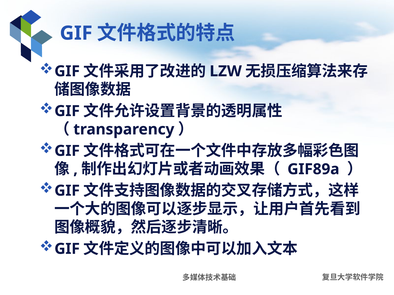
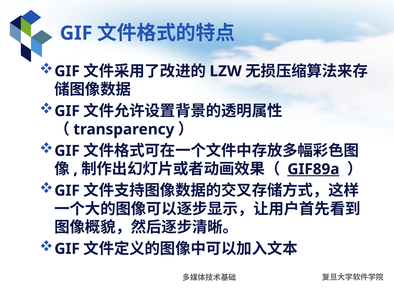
GIF89a underline: none -> present (313, 169)
